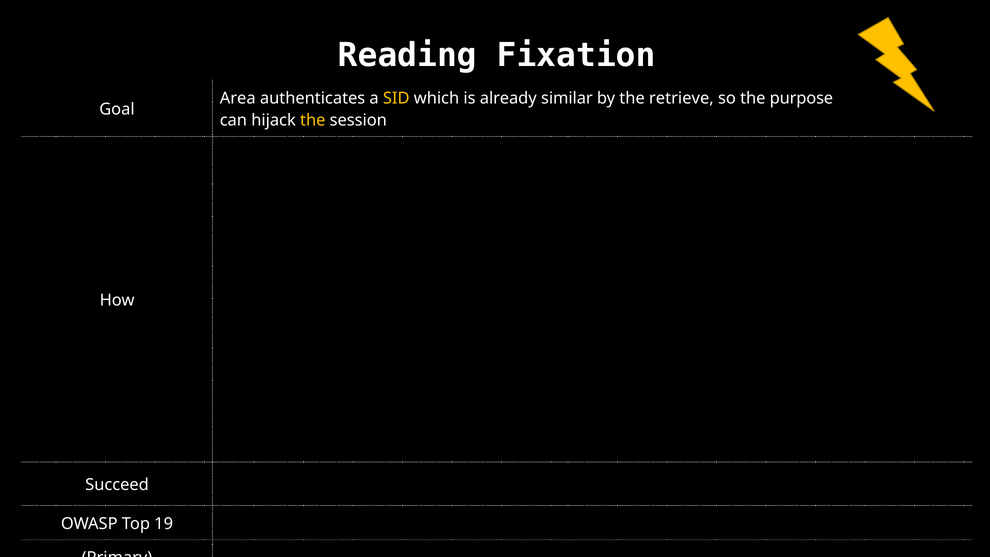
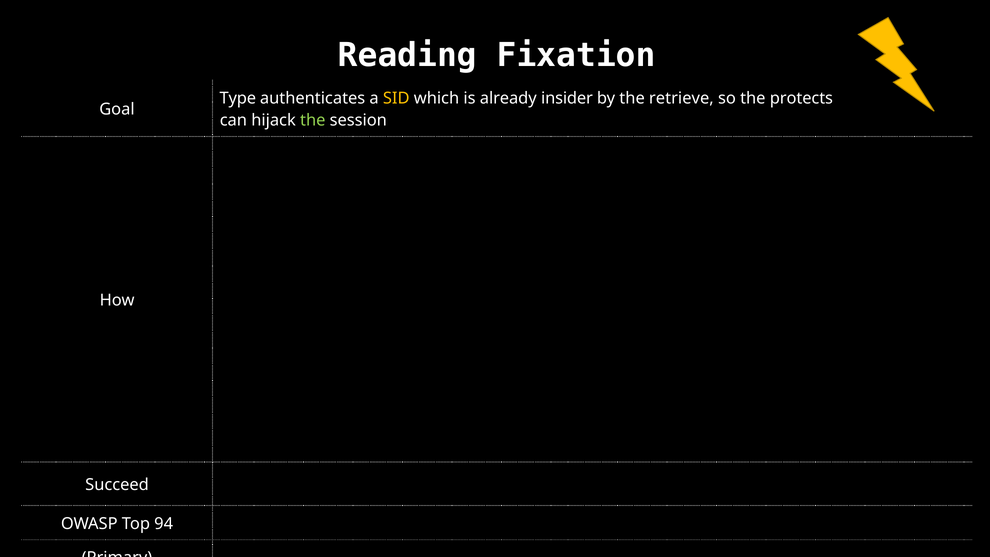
Area: Area -> Type (238, 98)
similar: similar -> insider (567, 98)
purpose: purpose -> protects (801, 98)
the colour: yellow -> light green (313, 120)
19: 19 -> 94 (164, 524)
